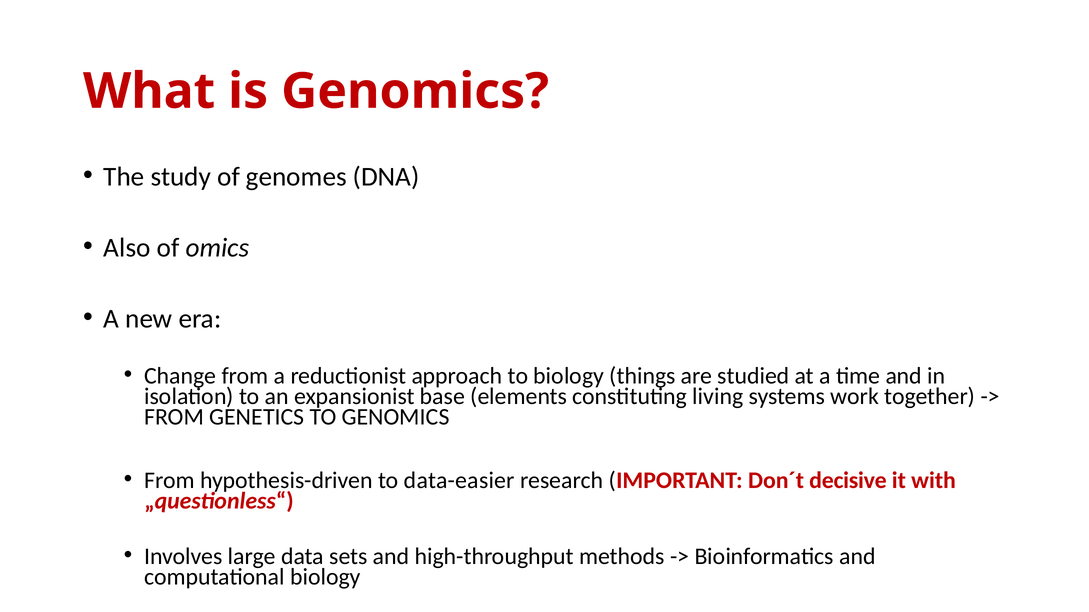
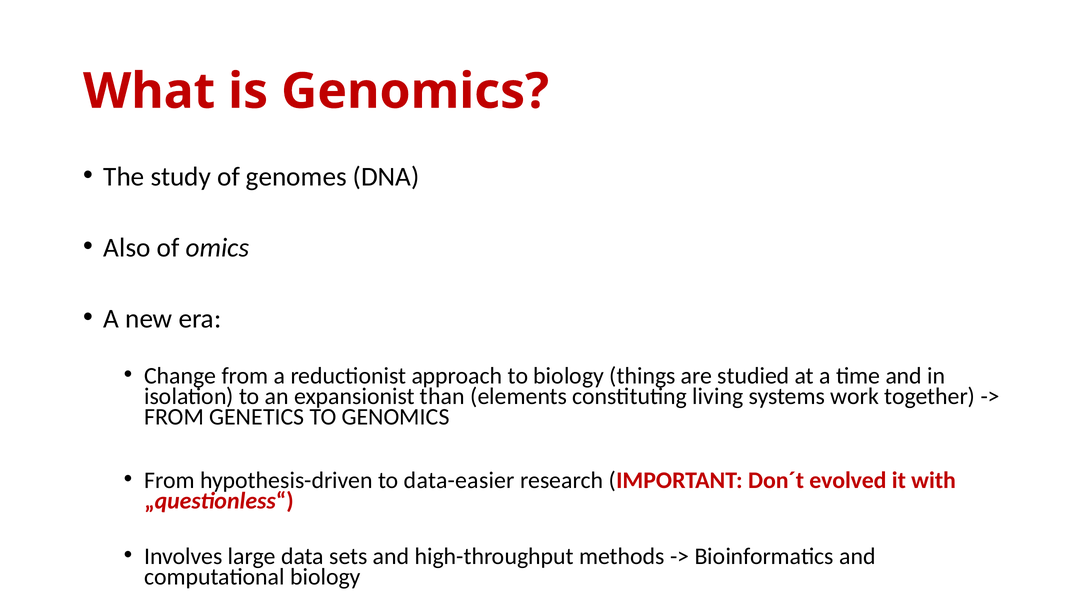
base: base -> than (442, 397)
decisive: decisive -> evolved (848, 481)
